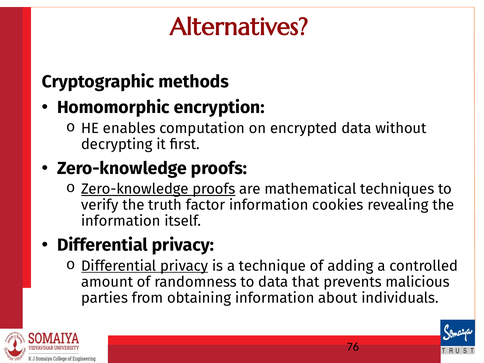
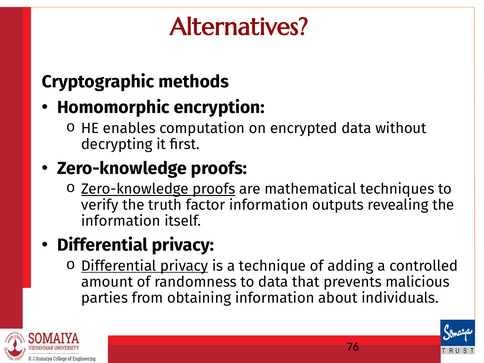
cookies: cookies -> outputs (338, 205)
